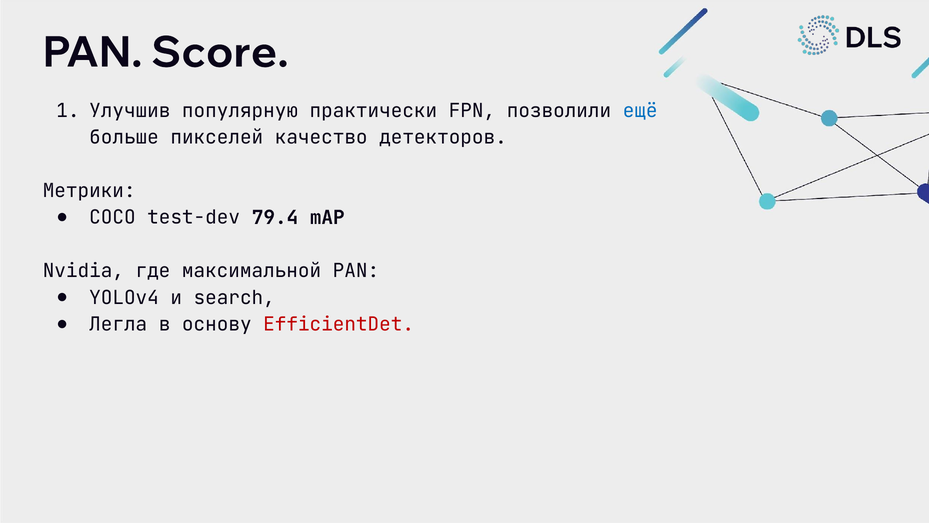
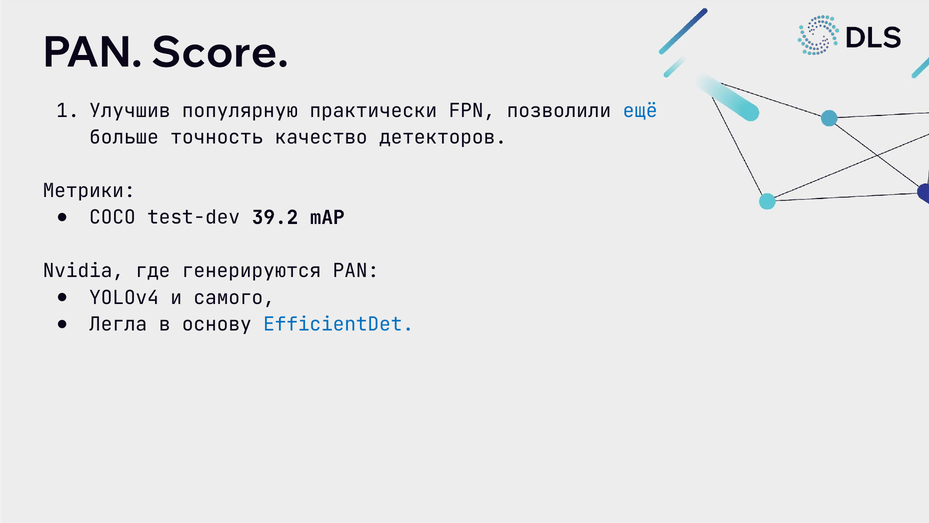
пикселей: пикселей -> точность (217, 137)
79.4: 79.4 -> 39.2 (275, 217)
максимальной: максимальной -> генерируются (252, 271)
search: search -> самого (234, 297)
EfficientDet colour: red -> blue (339, 324)
